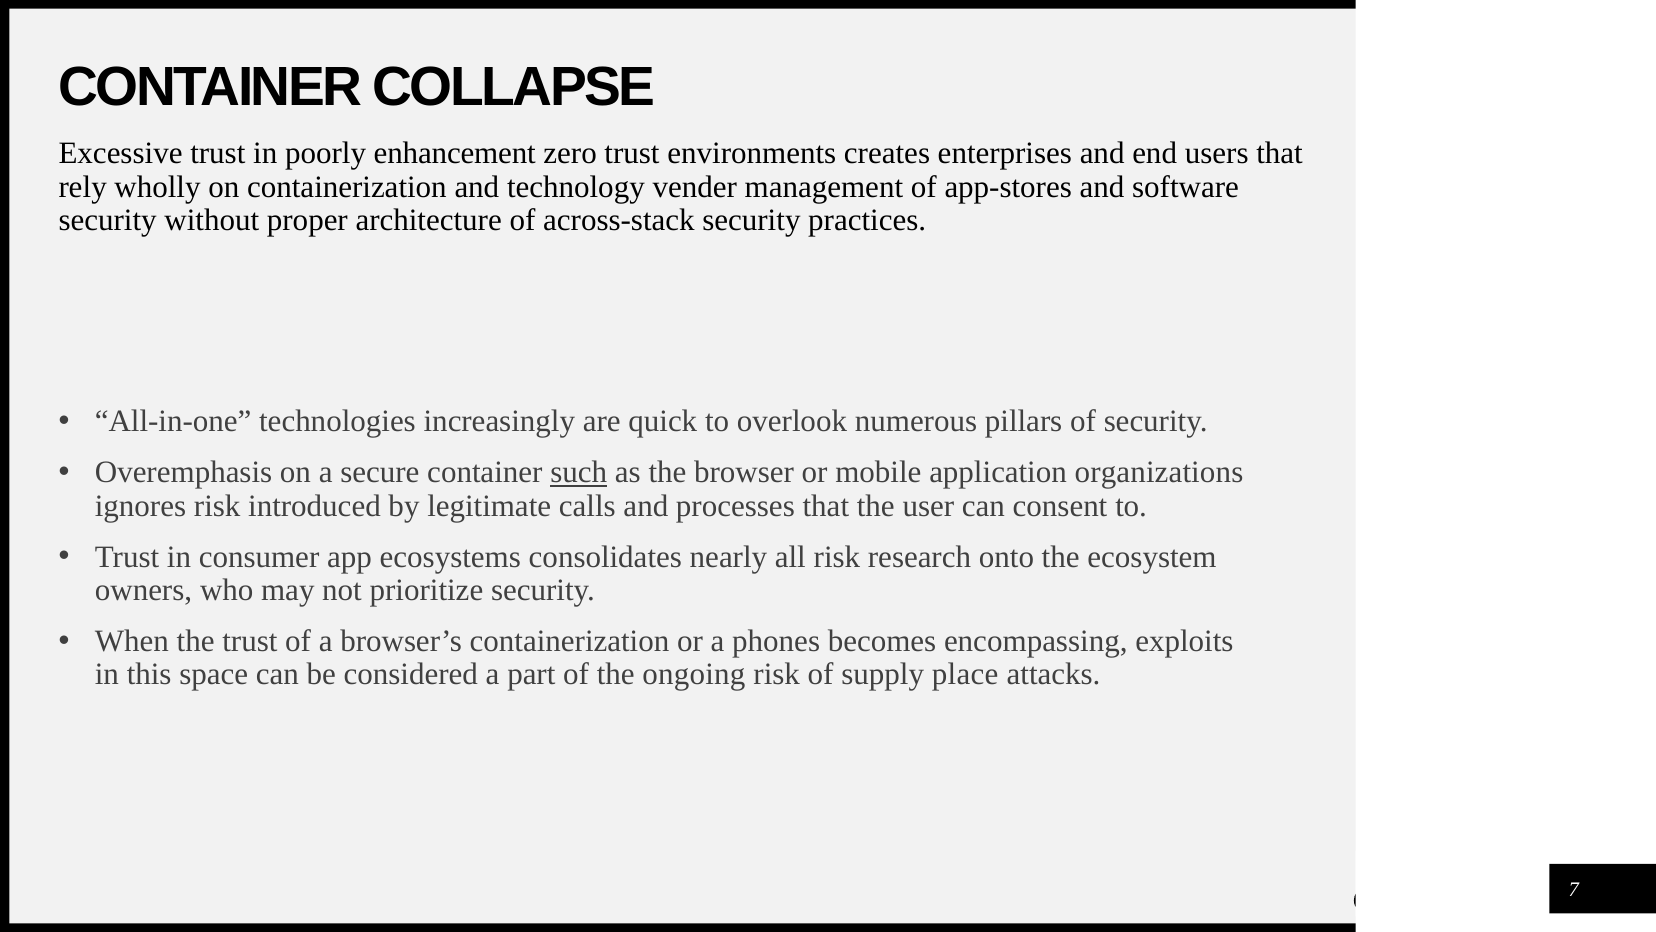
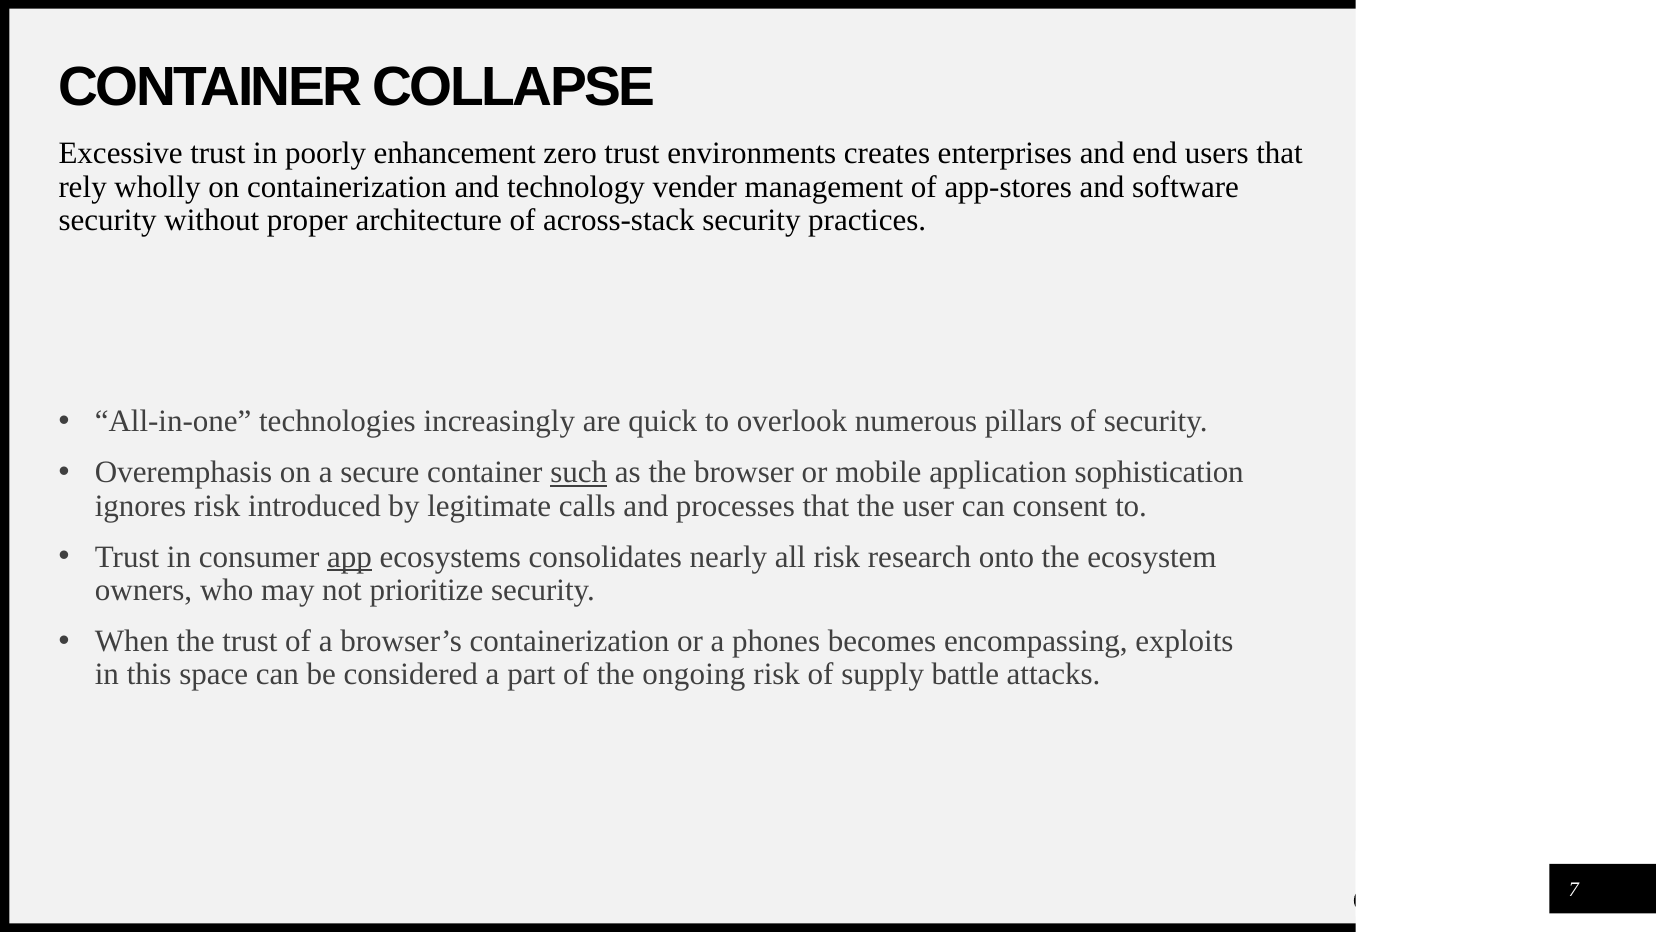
organizations: organizations -> sophistication (1159, 472)
app underline: none -> present (349, 556)
place: place -> battle (965, 674)
